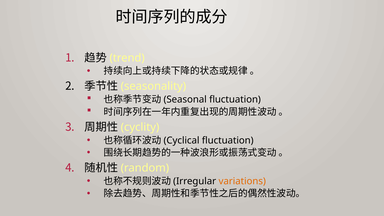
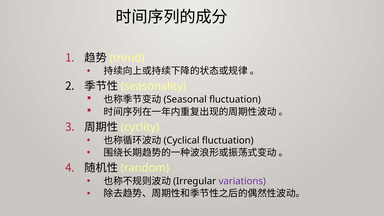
variations colour: orange -> purple (242, 181)
